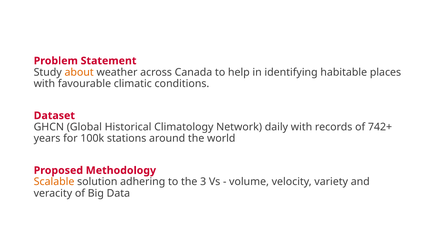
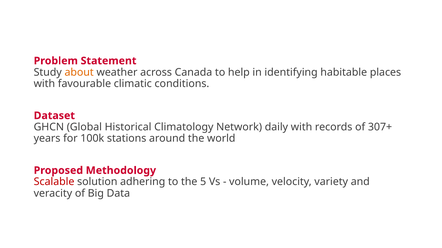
742+: 742+ -> 307+ (380, 127)
Scalable colour: orange -> red (54, 182)
3: 3 -> 5 (203, 182)
